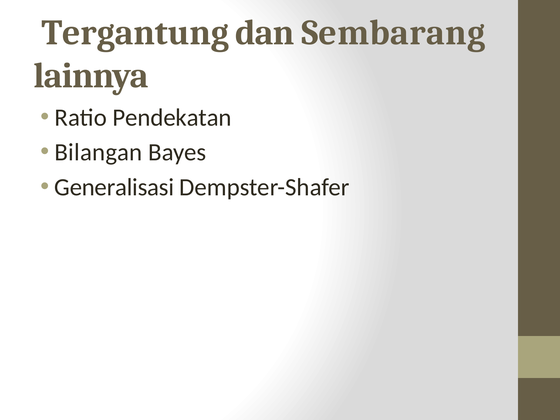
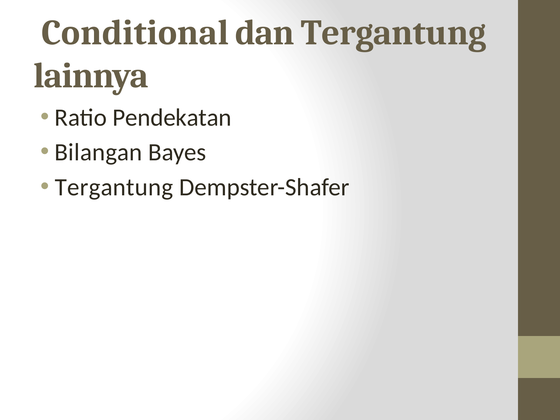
Tergantung: Tergantung -> Conditional (135, 33)
dan Sembarang: Sembarang -> Tergantung (394, 33)
Generalisasi: Generalisasi -> Tergantung (114, 187)
